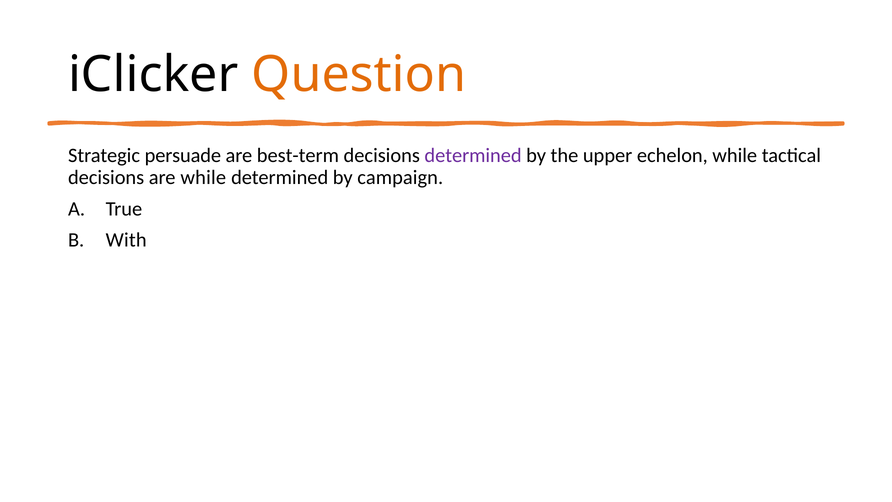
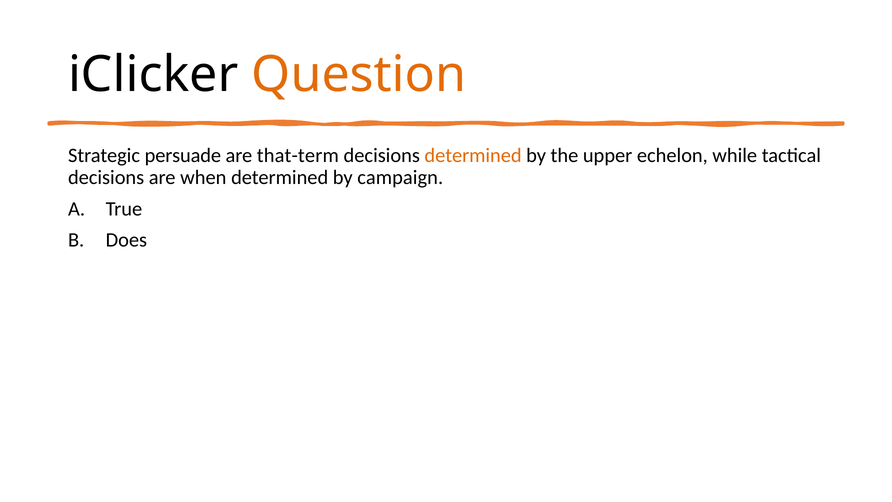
best-term: best-term -> that-term (298, 155)
determined colour: purple -> orange (473, 155)
are while: while -> when (203, 177)
With: With -> Does (126, 240)
